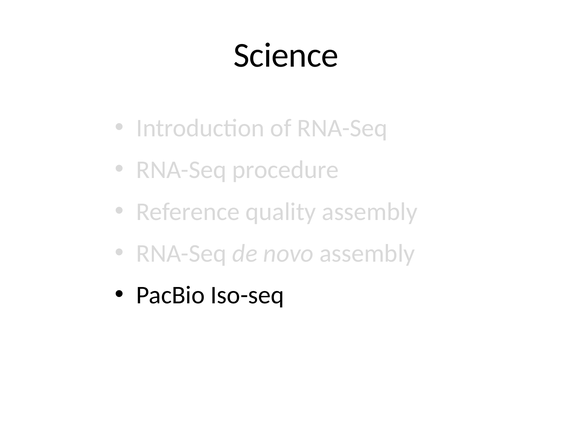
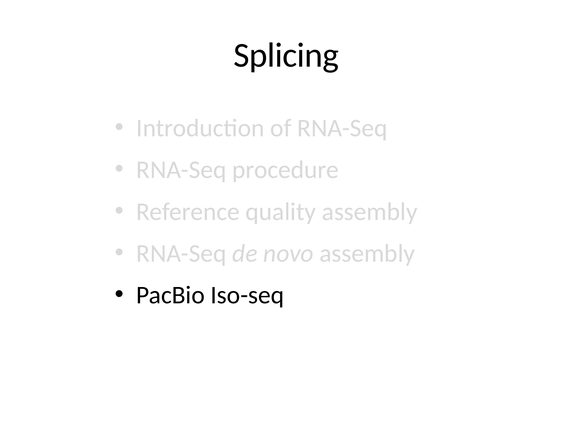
Science: Science -> Splicing (286, 55)
